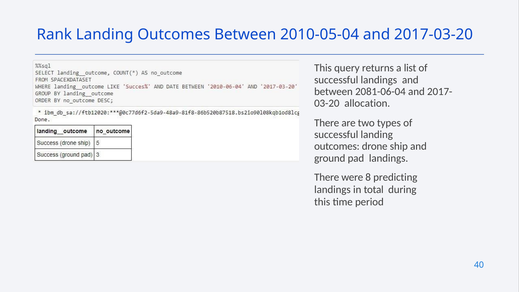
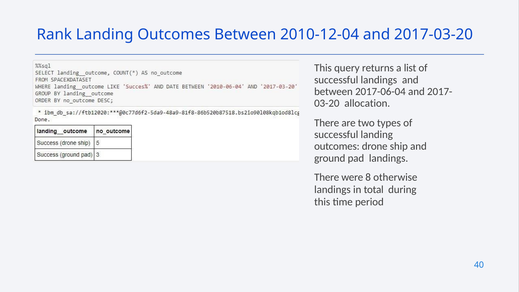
2010-05-04: 2010-05-04 -> 2010-12-04 (320, 35)
2081-06-04: 2081-06-04 -> 2017-06-04 (380, 92)
predicting: predicting -> otherwise (395, 177)
